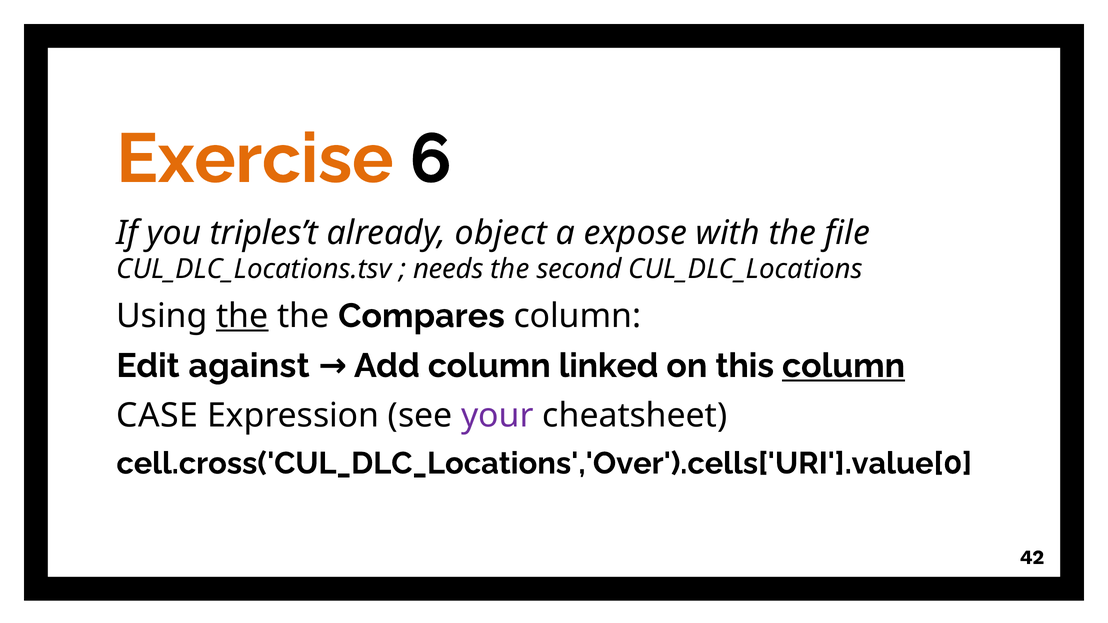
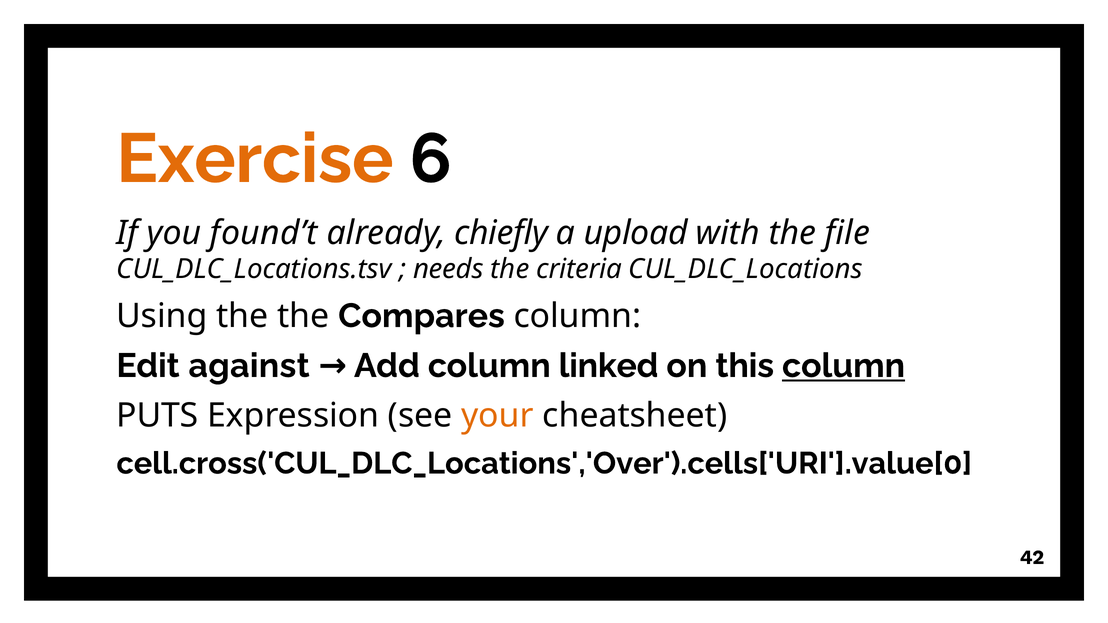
triples’t: triples’t -> found’t (264, 233)
object: object -> chiefly (501, 233)
expose: expose -> upload (636, 233)
second: second -> criteria (579, 269)
the underline: present -> none (242, 316)
CASE: CASE -> PUTS (157, 416)
your colour: purple -> orange (497, 416)
